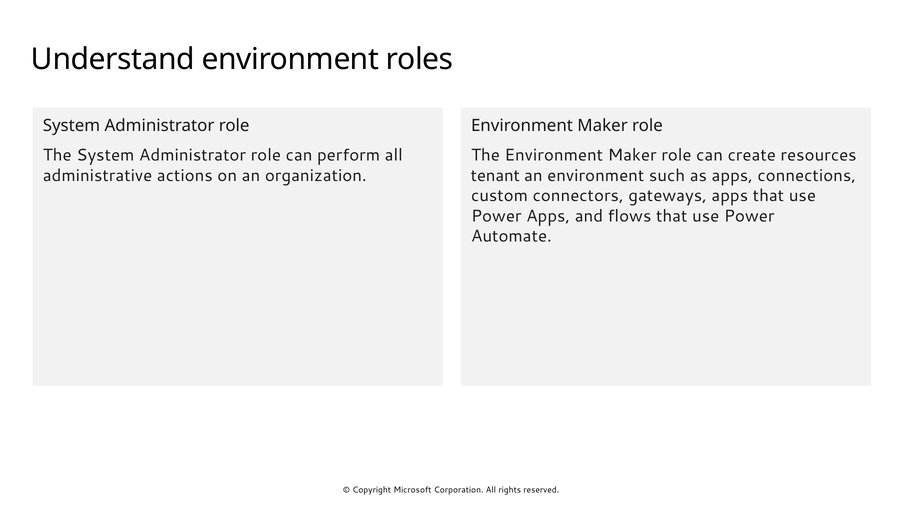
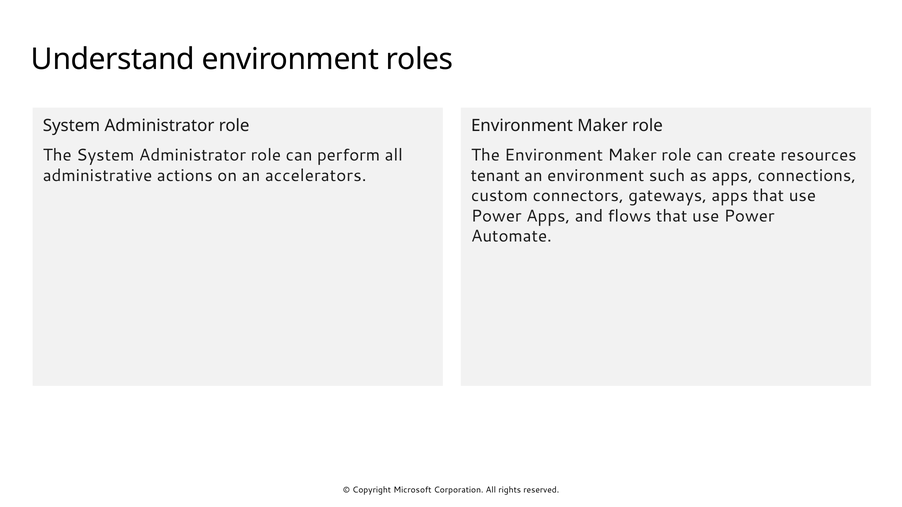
organization: organization -> accelerators (316, 176)
